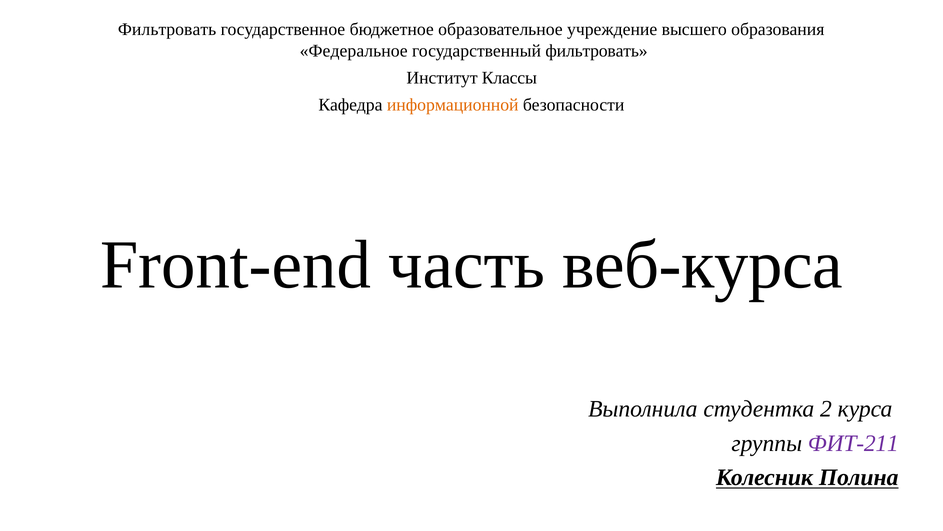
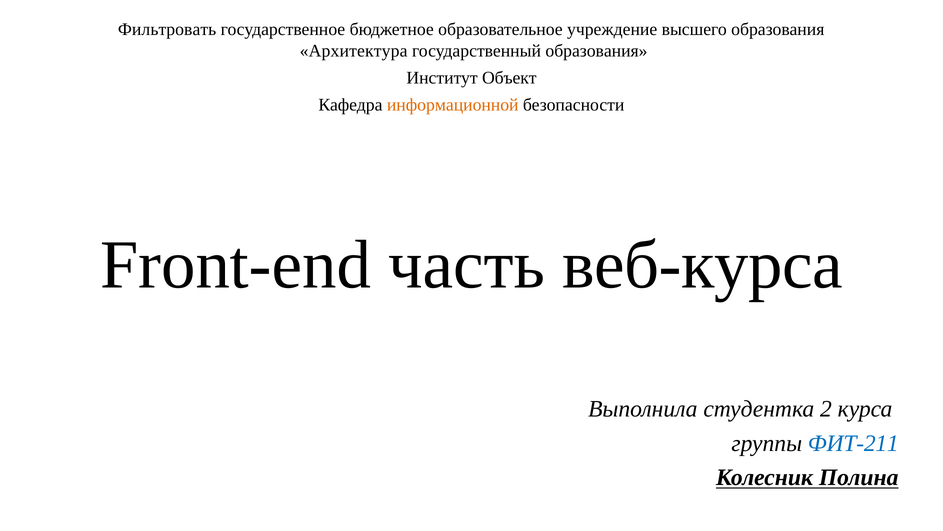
Федеральное: Федеральное -> Архитектура (354, 51)
государственный фильтровать: фильтровать -> образования (596, 51)
Классы: Классы -> Объект (509, 78)
ФИТ-211 colour: purple -> blue (853, 443)
